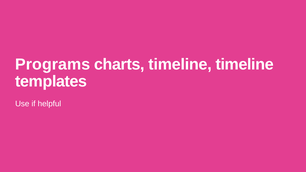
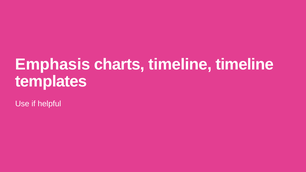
Programs: Programs -> Emphasis (53, 64)
